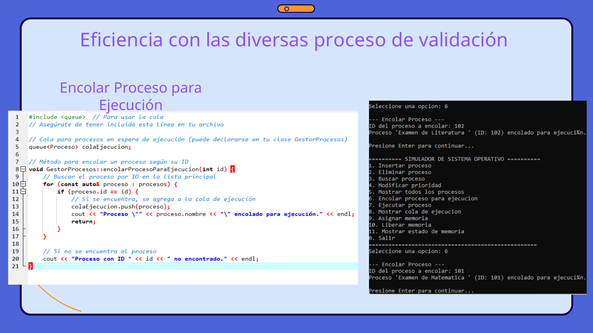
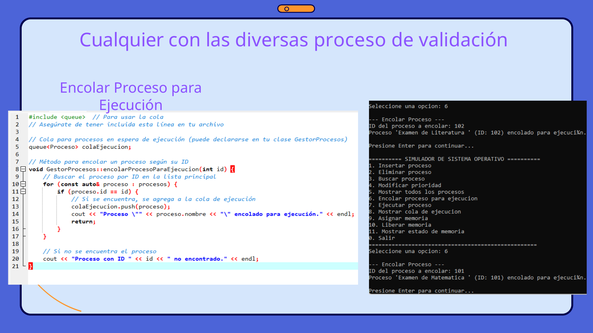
Eficiencia: Eficiencia -> Cualquier (122, 40)
